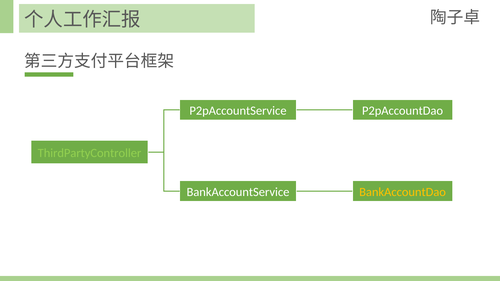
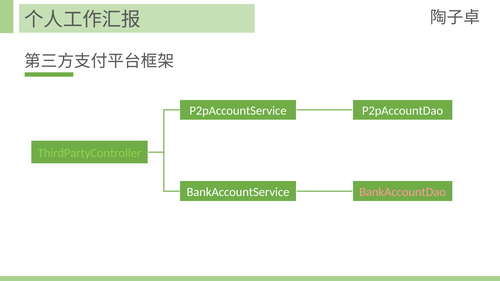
BankAccountDao colour: yellow -> pink (403, 192)
